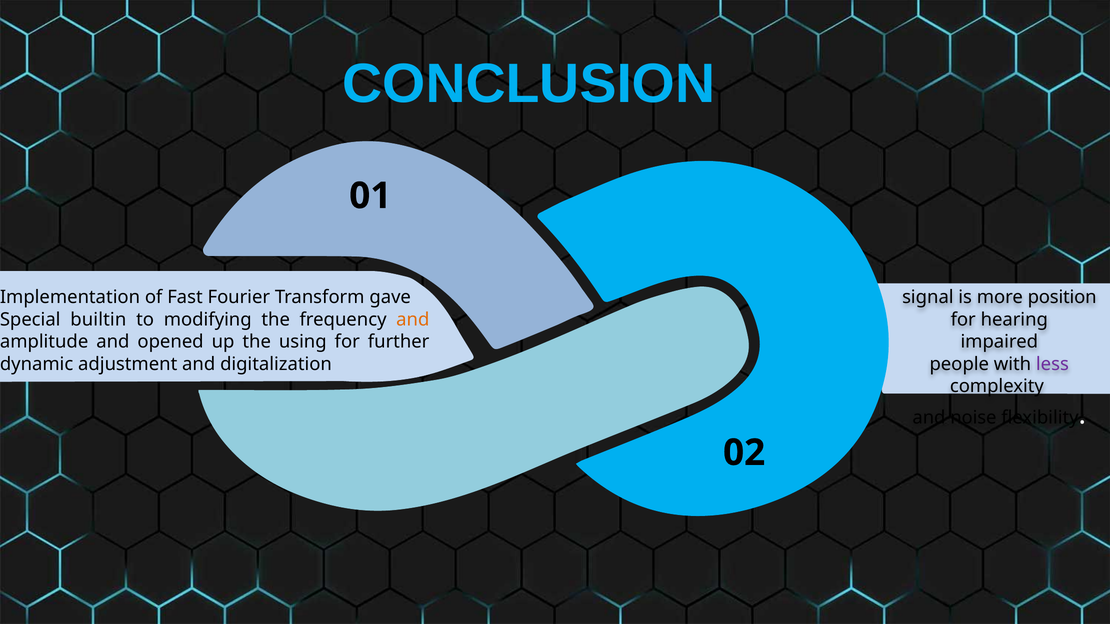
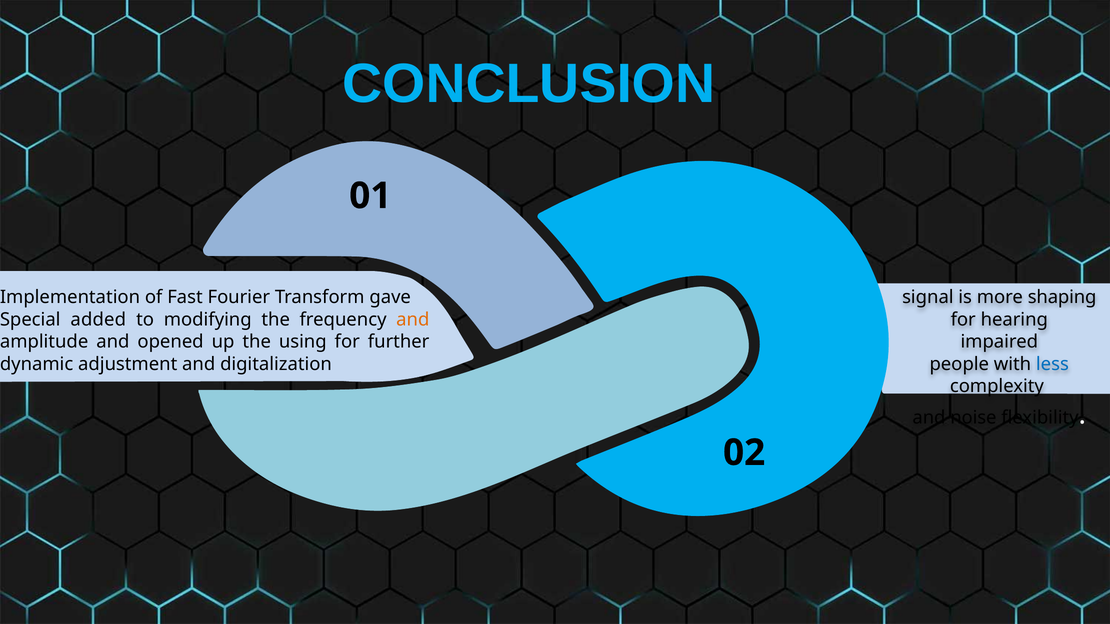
position: position -> shaping (1062, 298)
builtin: builtin -> added (98, 320)
less colour: purple -> blue (1052, 364)
